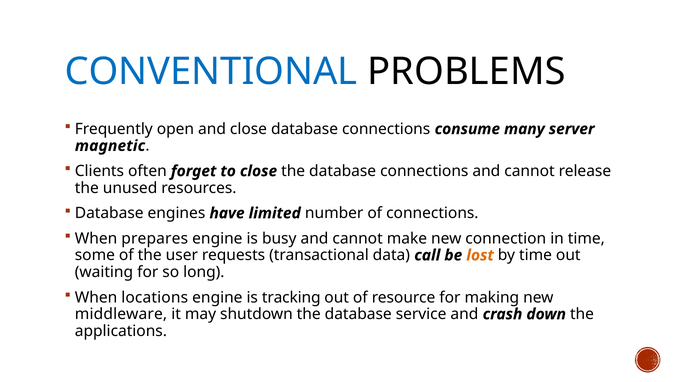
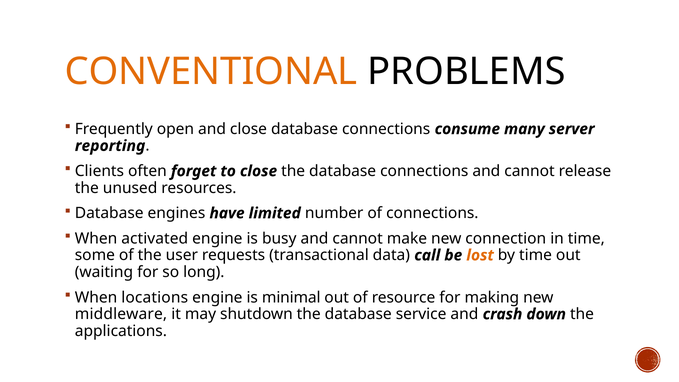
CONVENTIONAL colour: blue -> orange (211, 72)
magnetic: magnetic -> reporting (110, 146)
prepares: prepares -> activated (155, 238)
tracking: tracking -> minimal (291, 297)
